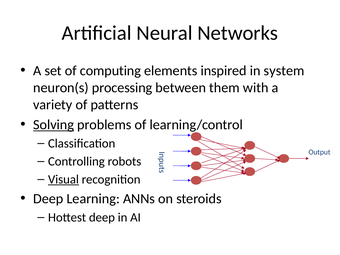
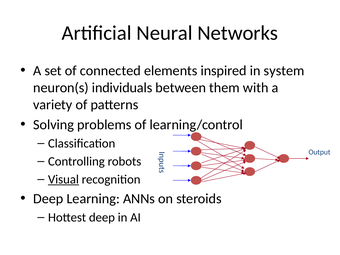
computing: computing -> connected (110, 71)
processing: processing -> individuals (122, 88)
Solving underline: present -> none (54, 125)
